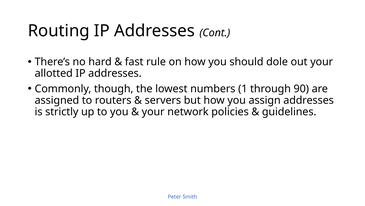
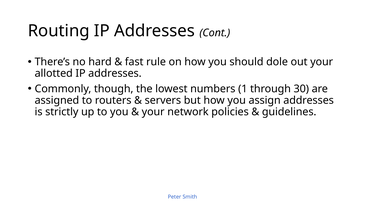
90: 90 -> 30 (301, 89)
